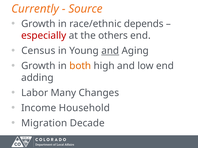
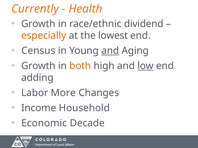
Source: Source -> Health (85, 9)
depends: depends -> dividend (144, 24)
especially colour: red -> orange (44, 36)
others: others -> lowest (113, 36)
low underline: none -> present (146, 66)
Many: Many -> More (63, 93)
Migration: Migration -> Economic (44, 123)
